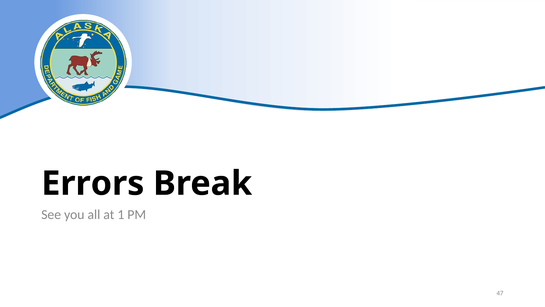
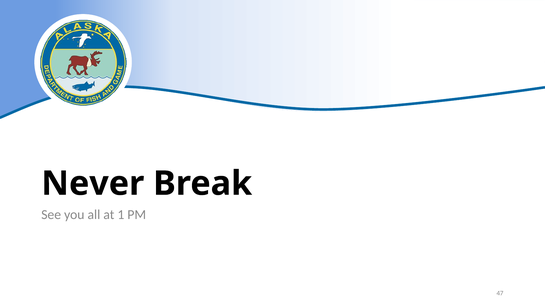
Errors: Errors -> Never (93, 183)
